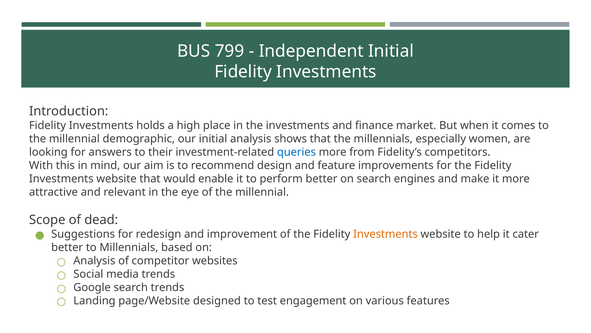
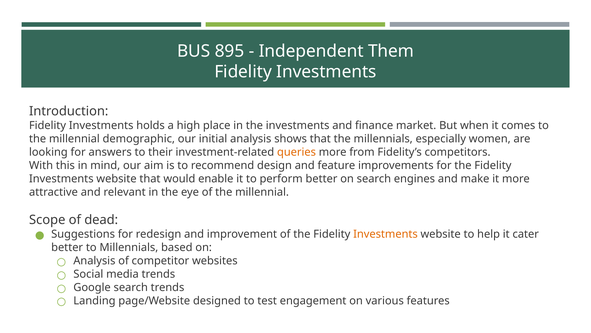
799: 799 -> 895 (230, 51)
Independent Initial: Initial -> Them (391, 51)
queries colour: blue -> orange (296, 152)
